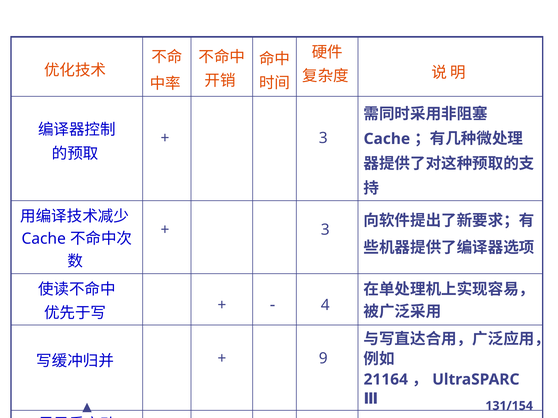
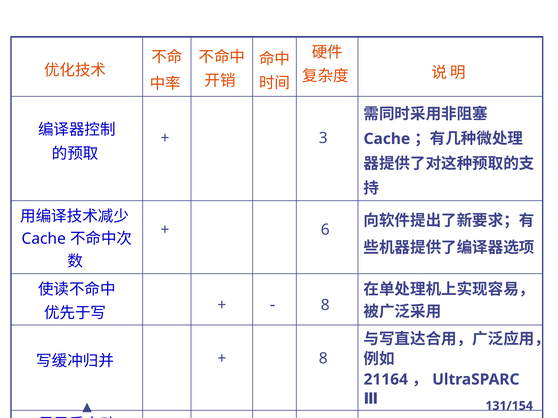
3: 3 -> 6 (325, 230)
4: 4 -> 8 (325, 305)
9: 9 -> 8 (323, 359)
